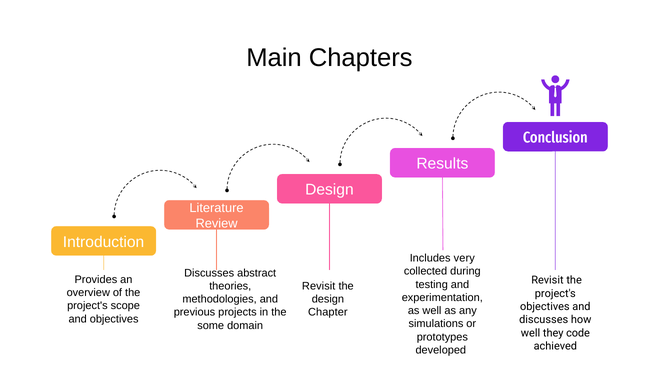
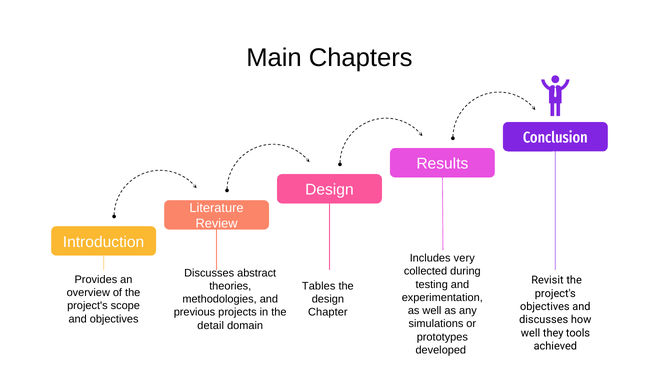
Revisit: Revisit -> Tables (319, 287)
some: some -> detail (211, 326)
code: code -> tools (578, 334)
